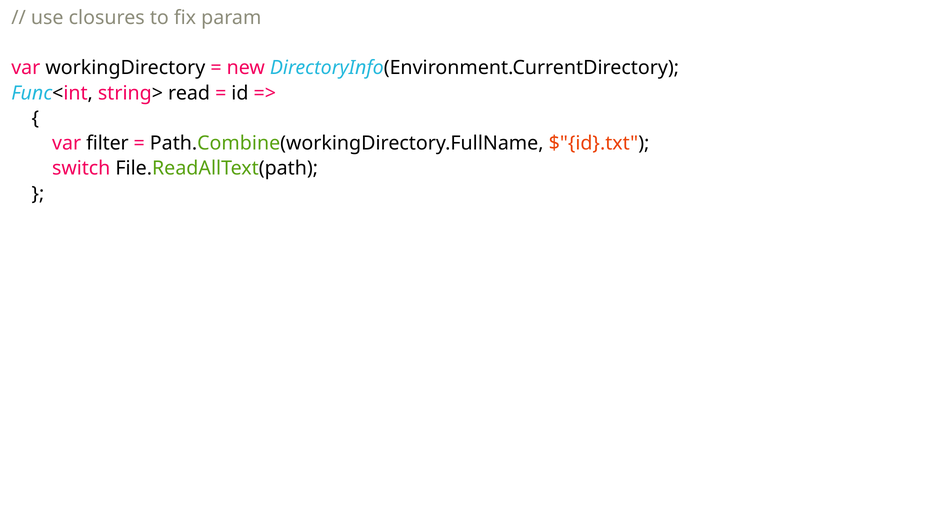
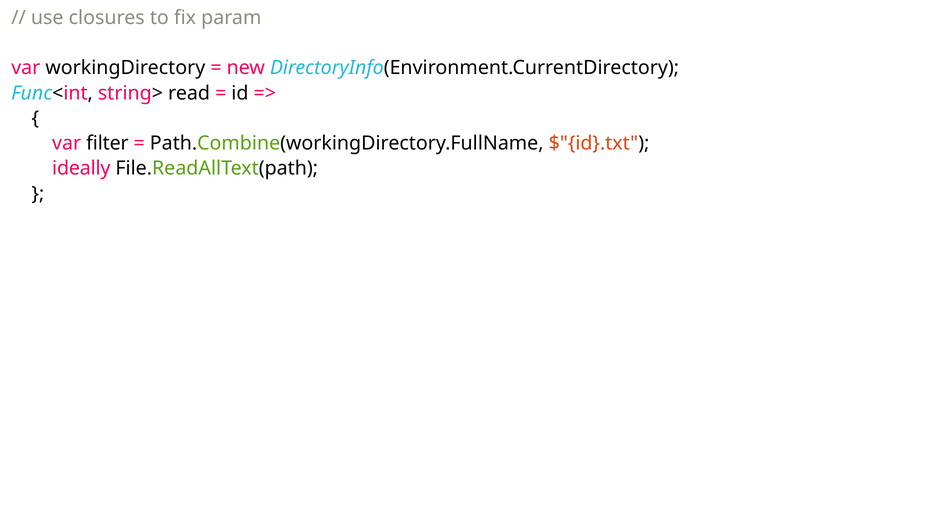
switch: switch -> ideally (81, 168)
